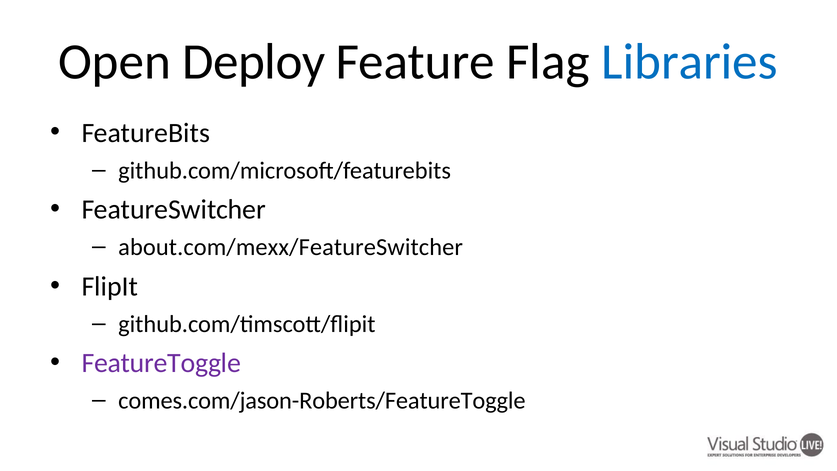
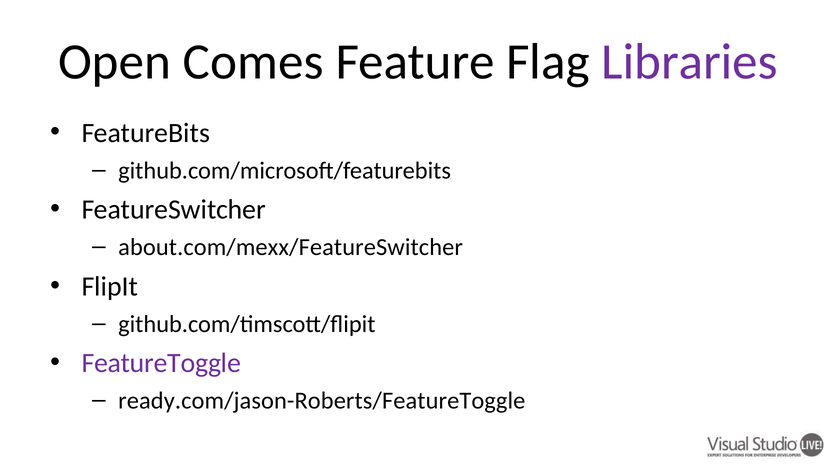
Deploy: Deploy -> Comes (253, 62)
Libraries colour: blue -> purple (690, 62)
comes.com/jason-Roberts/FeatureToggle: comes.com/jason-Roberts/FeatureToggle -> ready.com/jason-Roberts/FeatureToggle (322, 401)
